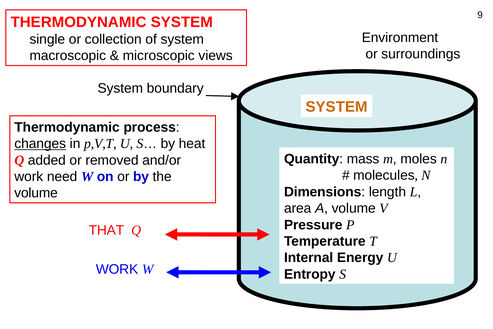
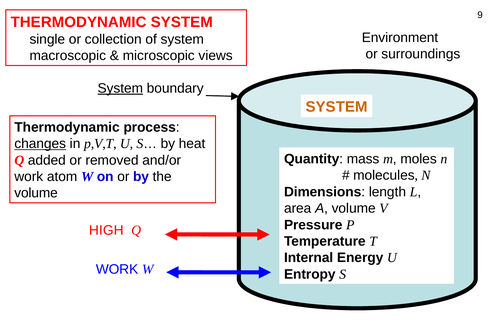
System underline: none -> present (120, 88)
need: need -> atom (62, 177)
THAT: THAT -> HIGH (106, 230)
